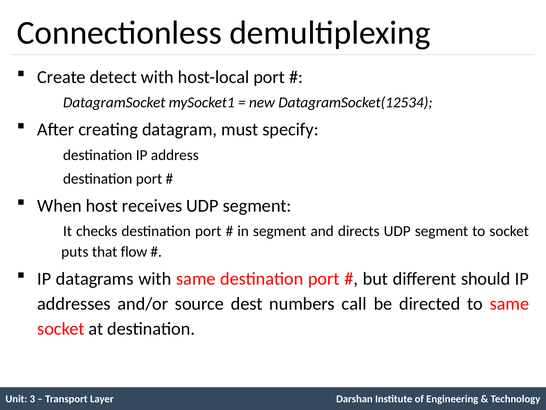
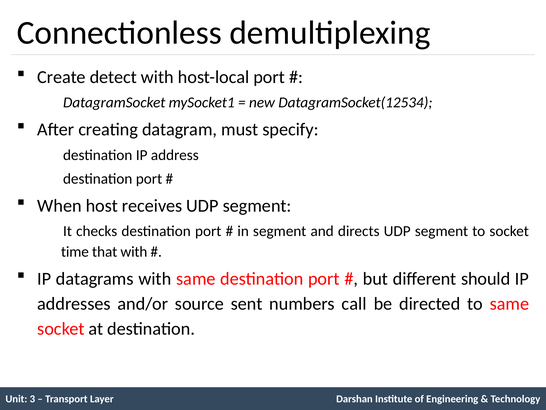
puts: puts -> time (75, 252)
that flow: flow -> with (134, 252)
dest: dest -> sent (247, 303)
